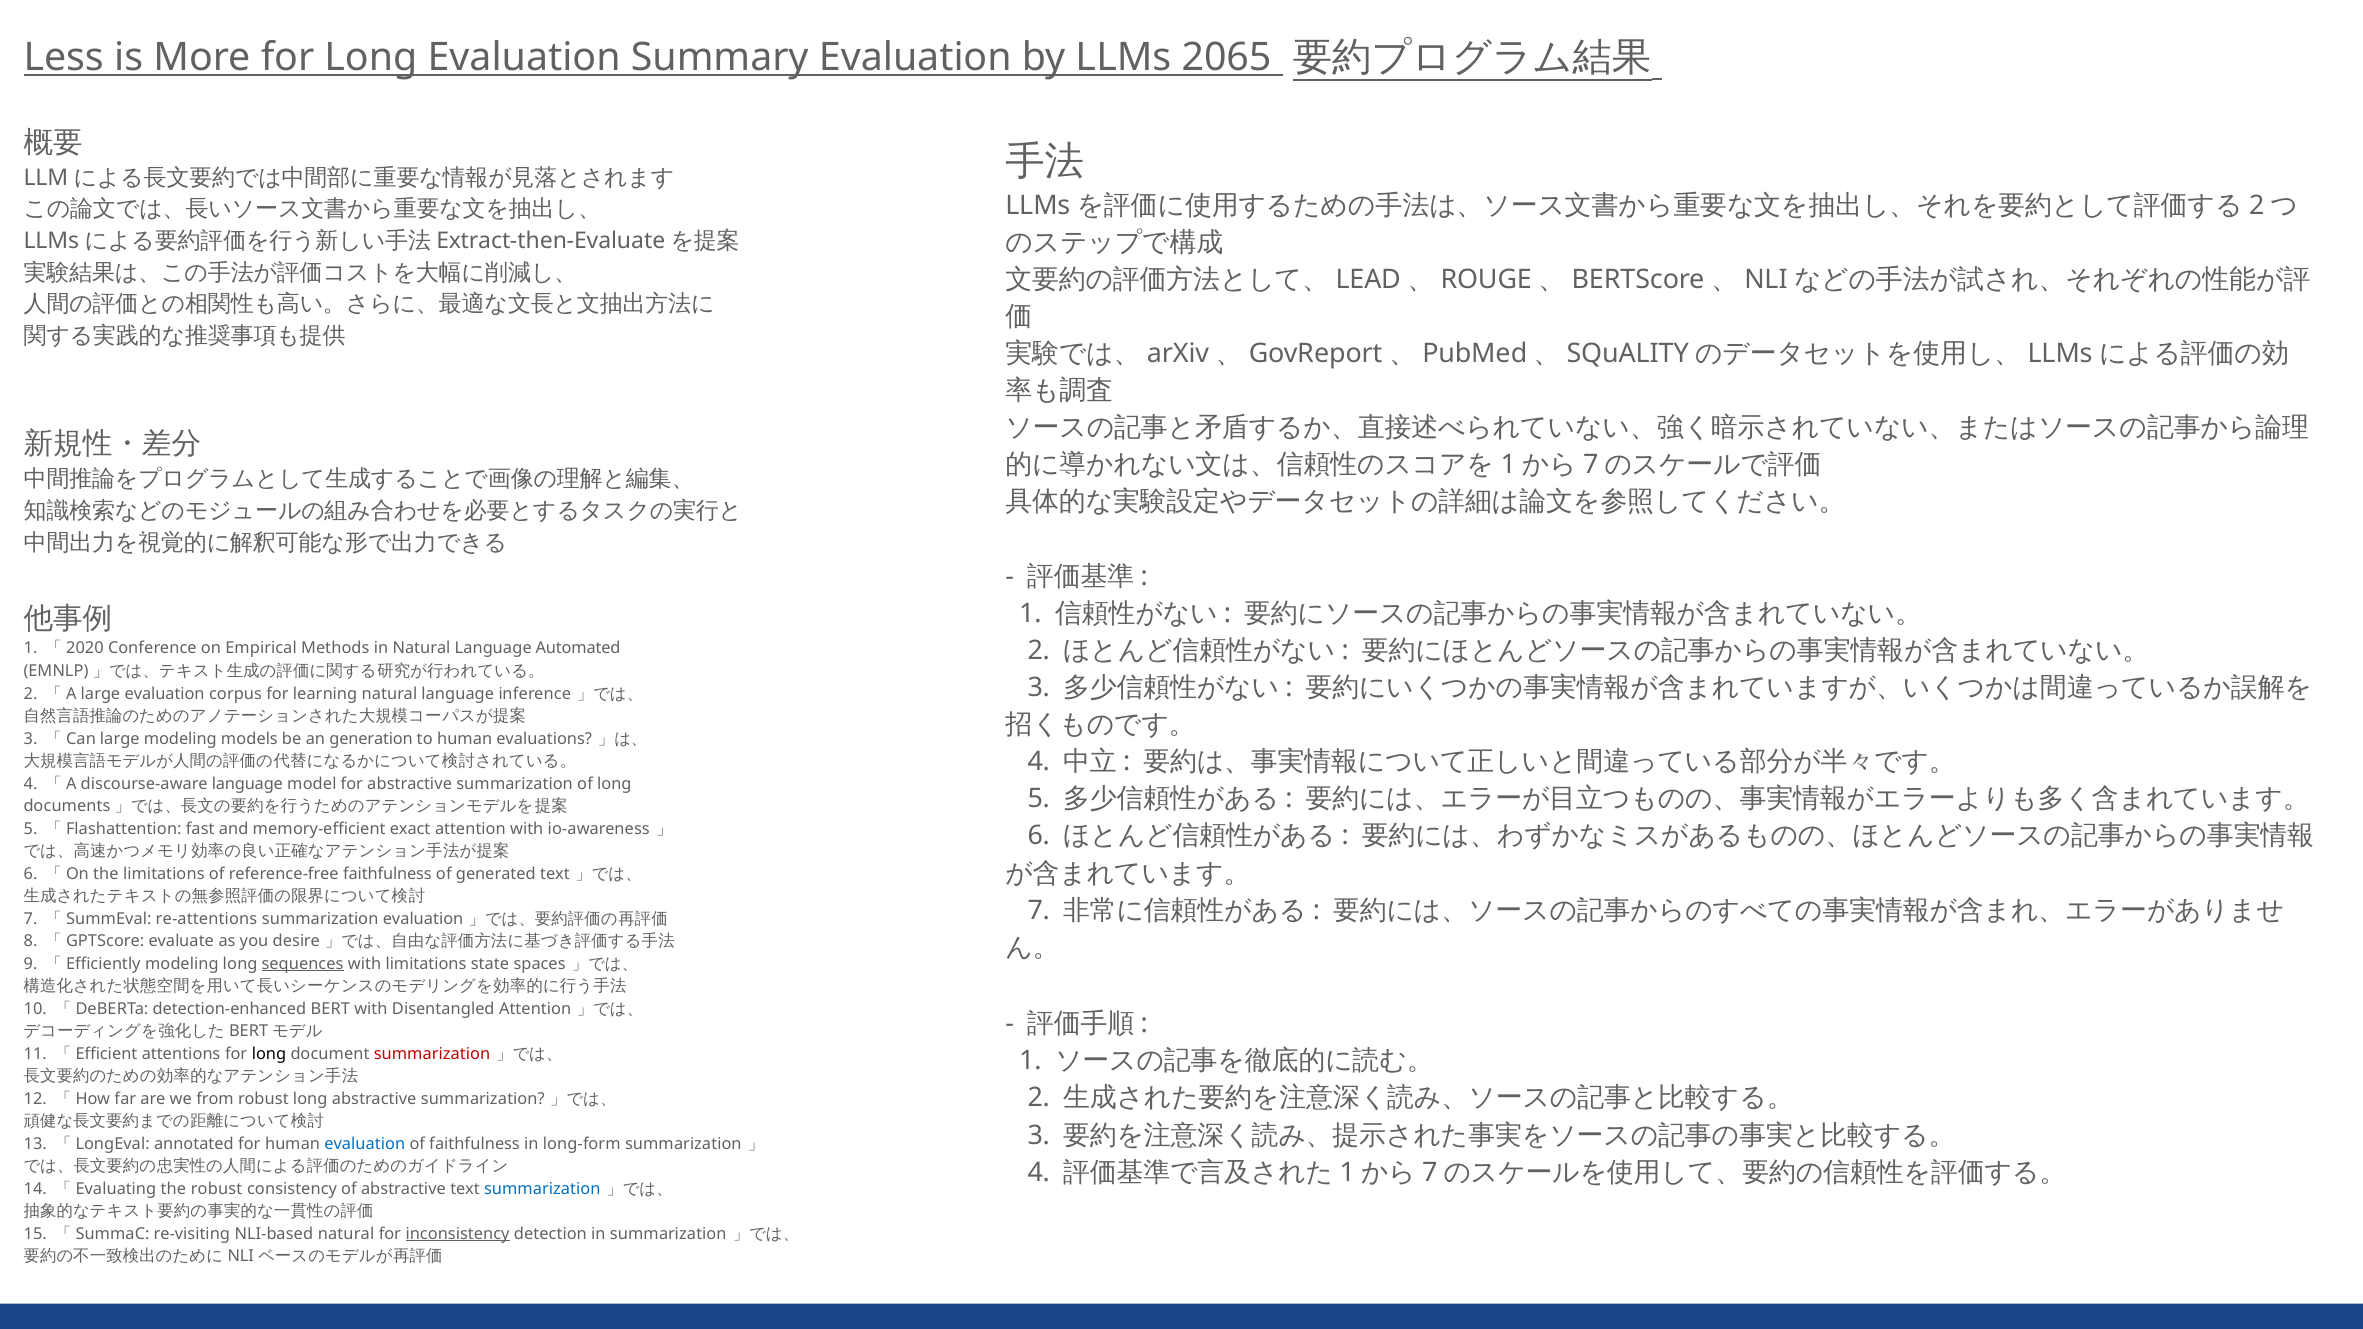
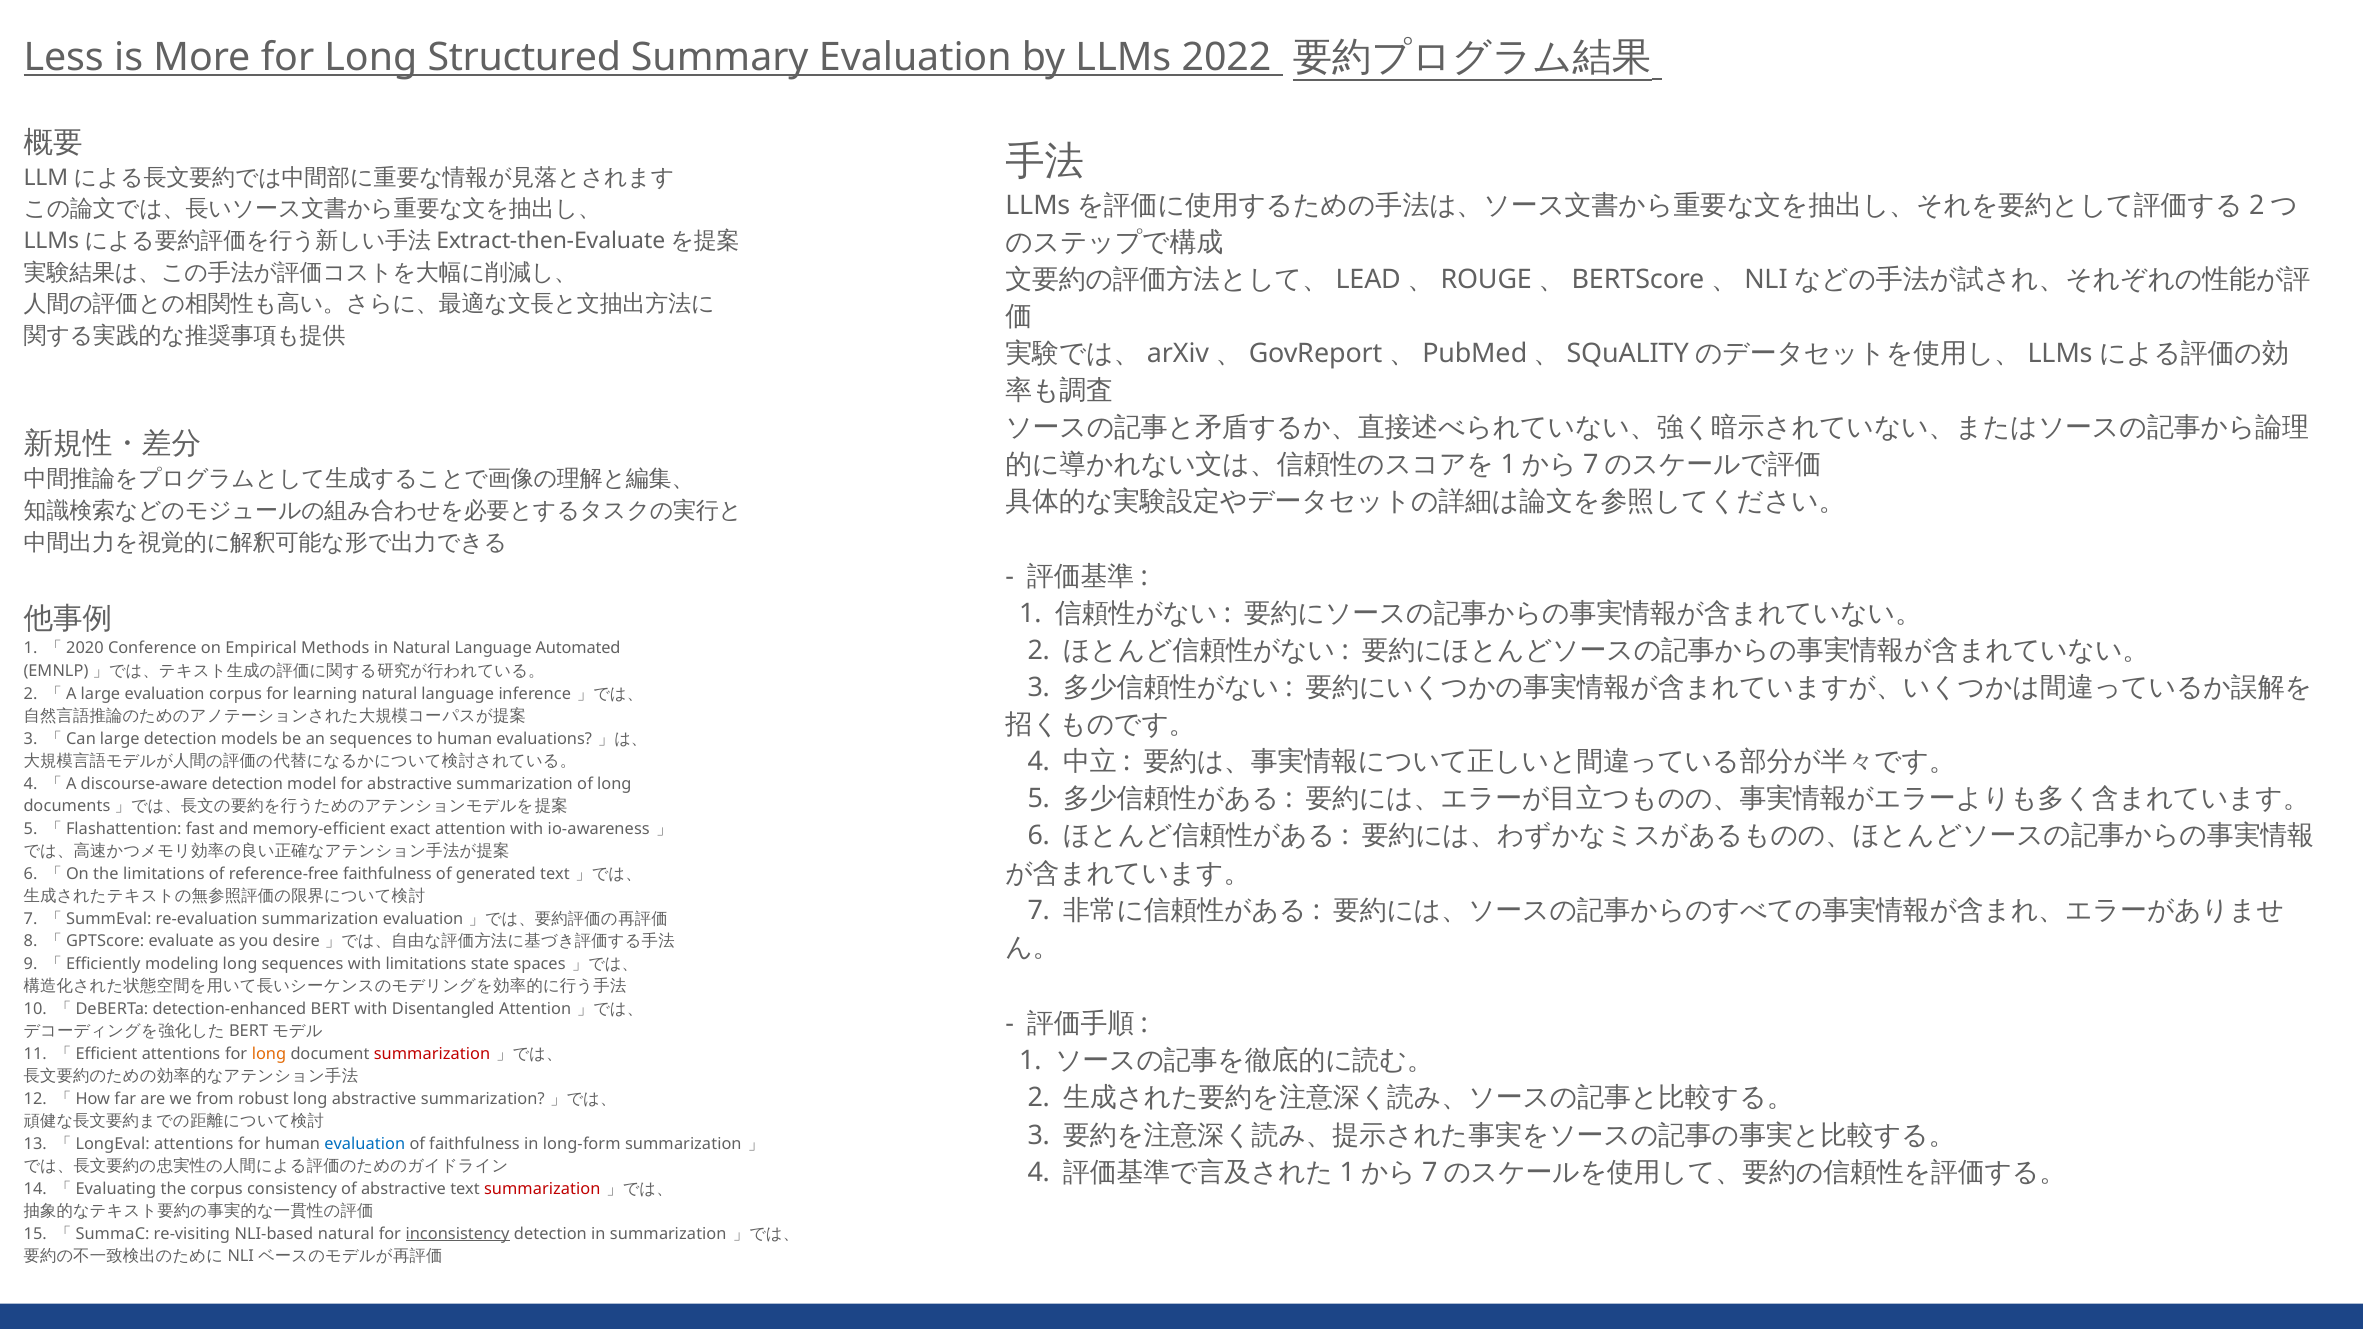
Long Evaluation: Evaluation -> Structured (524, 57)
2065: 2065 -> 2022 (1227, 57)
large modeling: modeling -> detection (180, 739)
an generation: generation -> sequences (371, 739)
discourse-aware language: language -> detection (247, 784)
re-attentions: re-attentions -> re-evaluation (207, 919)
sequences underline: present -> none (303, 964)
long colour: black -> orange (269, 1054)
「LongEval annotated: annotated -> attentions (194, 1144)
the robust: robust -> corpus (217, 1189)
summarization colour: blue -> red (542, 1189)
